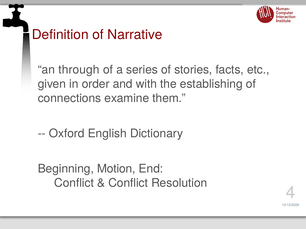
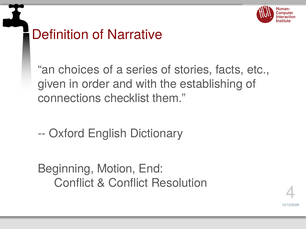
through: through -> choices (79, 70)
examine: examine -> checklist (127, 98)
